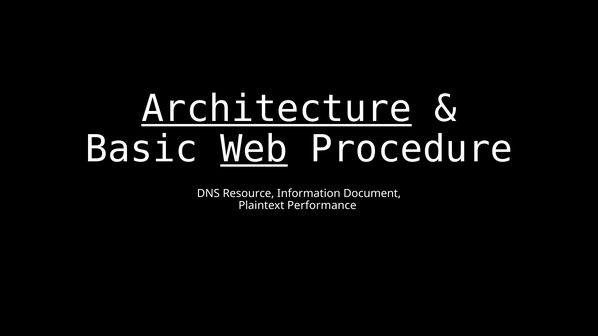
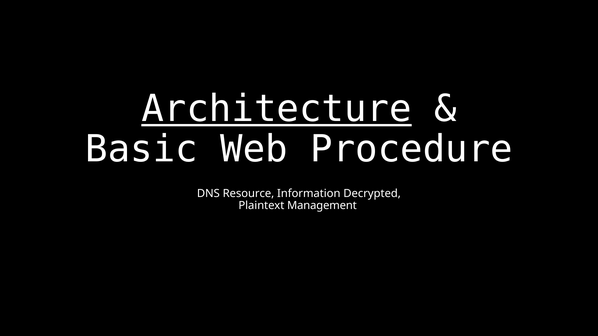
Web underline: present -> none (254, 149)
Document: Document -> Decrypted (372, 194)
Performance: Performance -> Management (322, 206)
